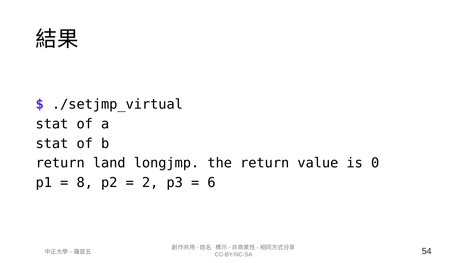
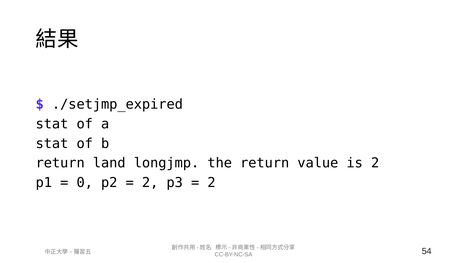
./setjmp_virtual: ./setjmp_virtual -> ./setjmp_expired (117, 104)
is 0: 0 -> 2 (375, 163)
8: 8 -> 0 (85, 183)
6: 6 -> 2 (211, 183)
